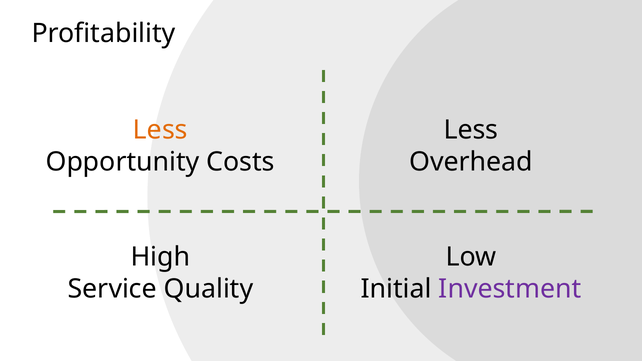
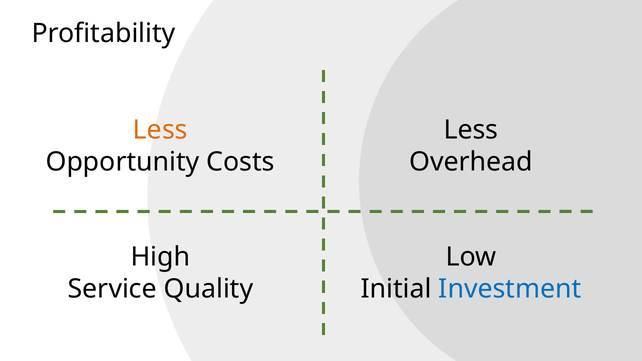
Investment colour: purple -> blue (510, 289)
